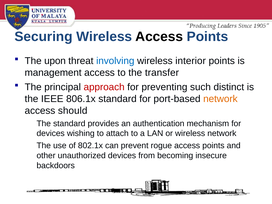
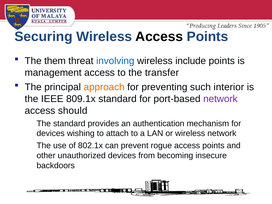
upon: upon -> them (55, 61)
interior: interior -> include (191, 61)
approach colour: red -> orange (104, 87)
distinct: distinct -> interior (229, 87)
806.1x: 806.1x -> 809.1x (81, 99)
network colour: orange -> purple (220, 99)
